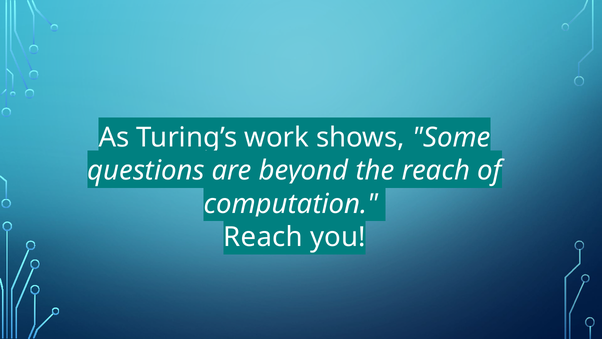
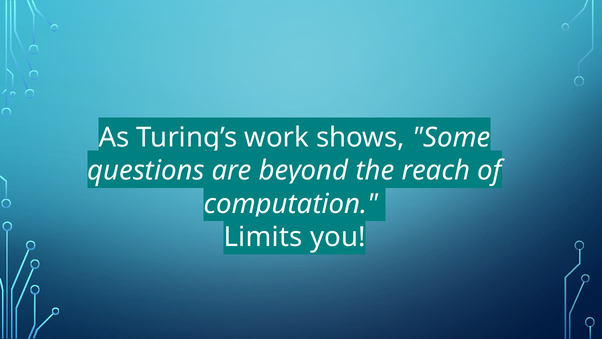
Reach: Reach -> Limits (263, 237)
